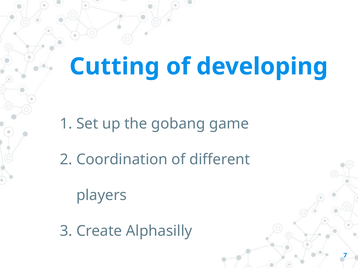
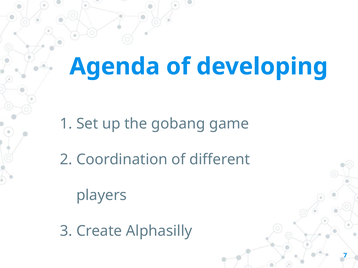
Cutting: Cutting -> Agenda (115, 67)
